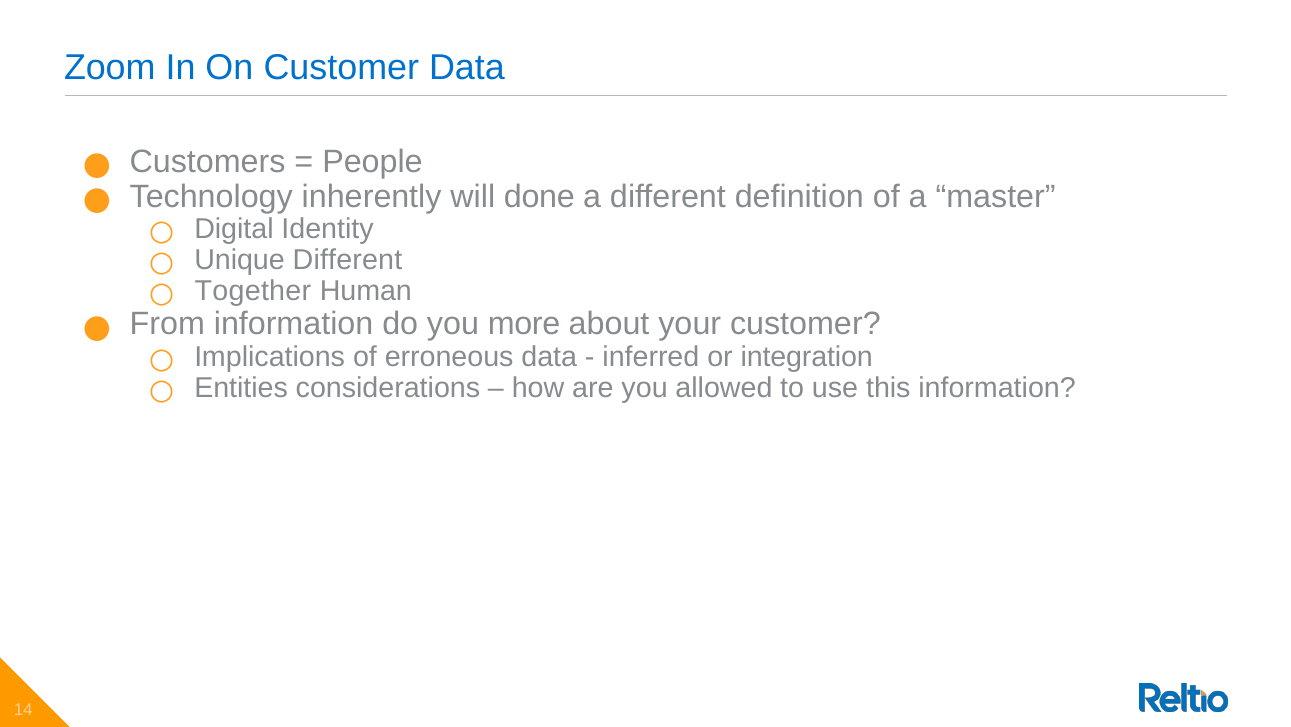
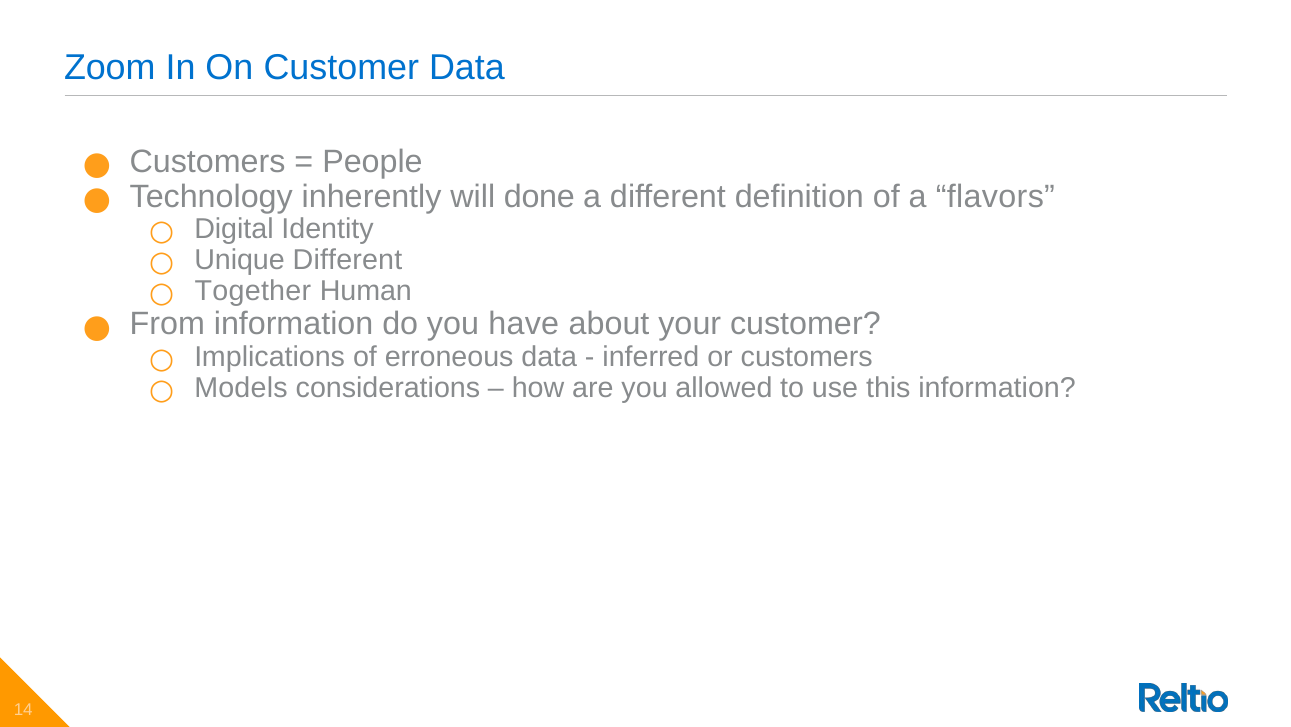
master: master -> flavors (995, 196)
more: more -> have (524, 324)
or integration: integration -> customers (807, 357)
Entities: Entities -> Models (241, 388)
